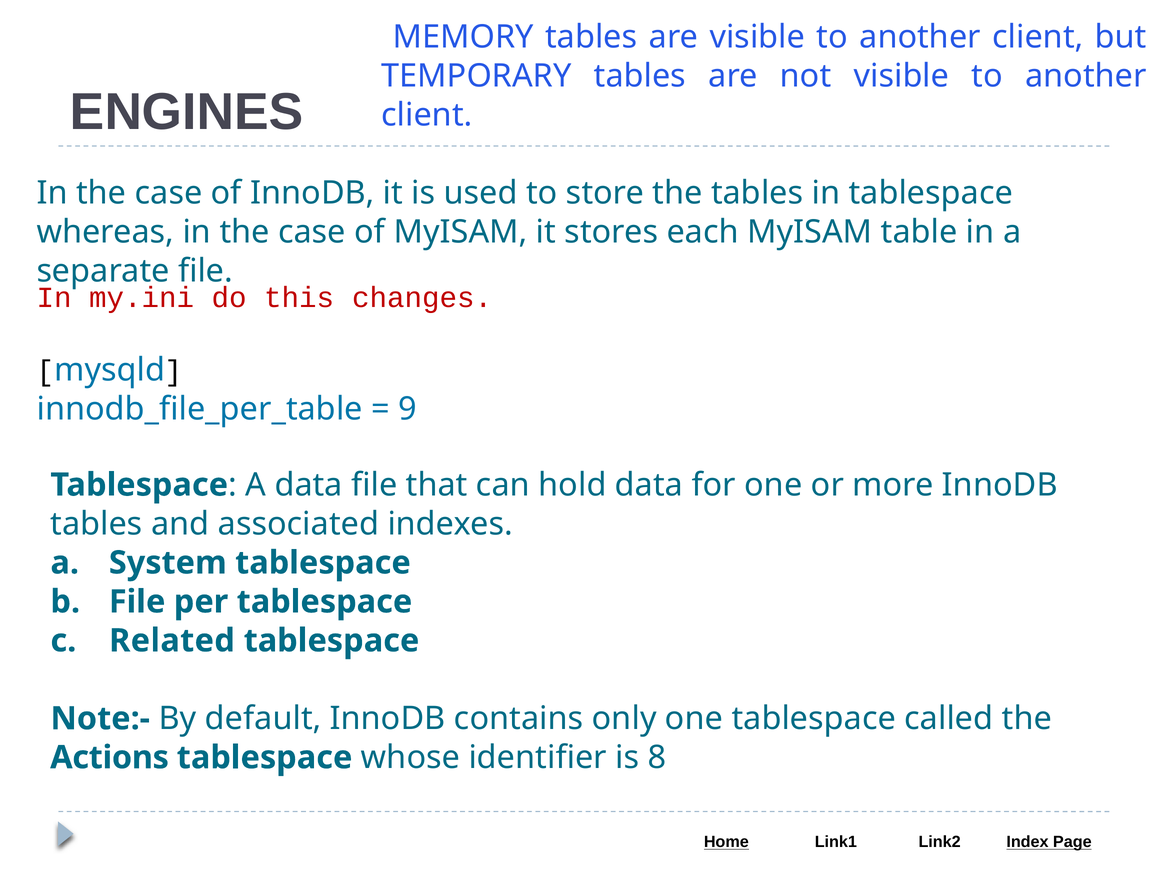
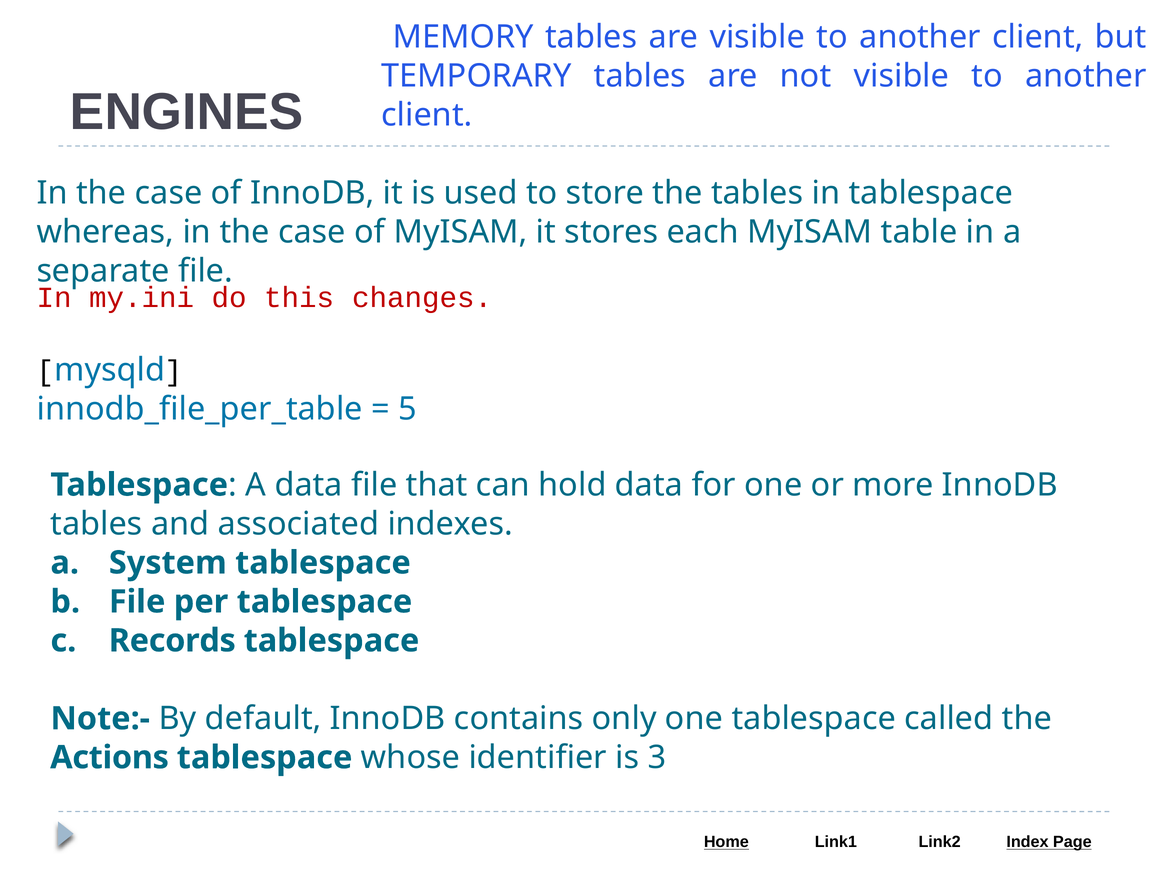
9: 9 -> 5 (407, 409)
Related: Related -> Records (172, 641)
8: 8 -> 3 (657, 758)
